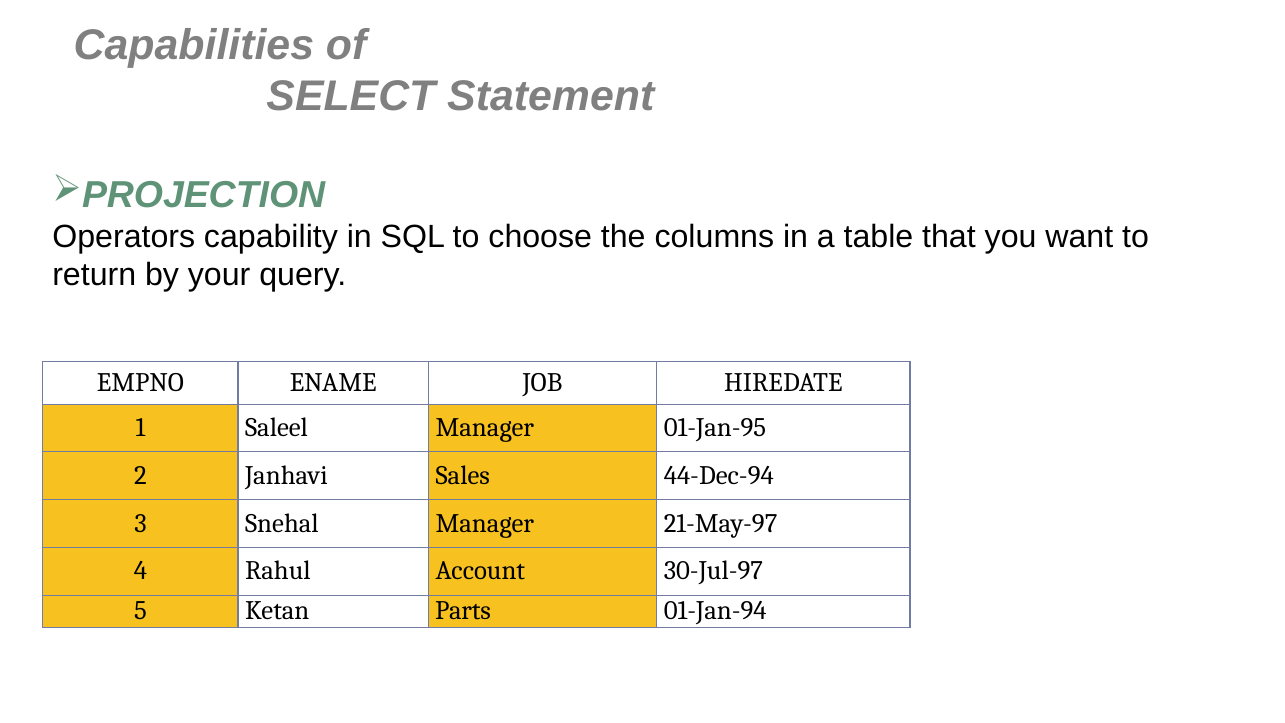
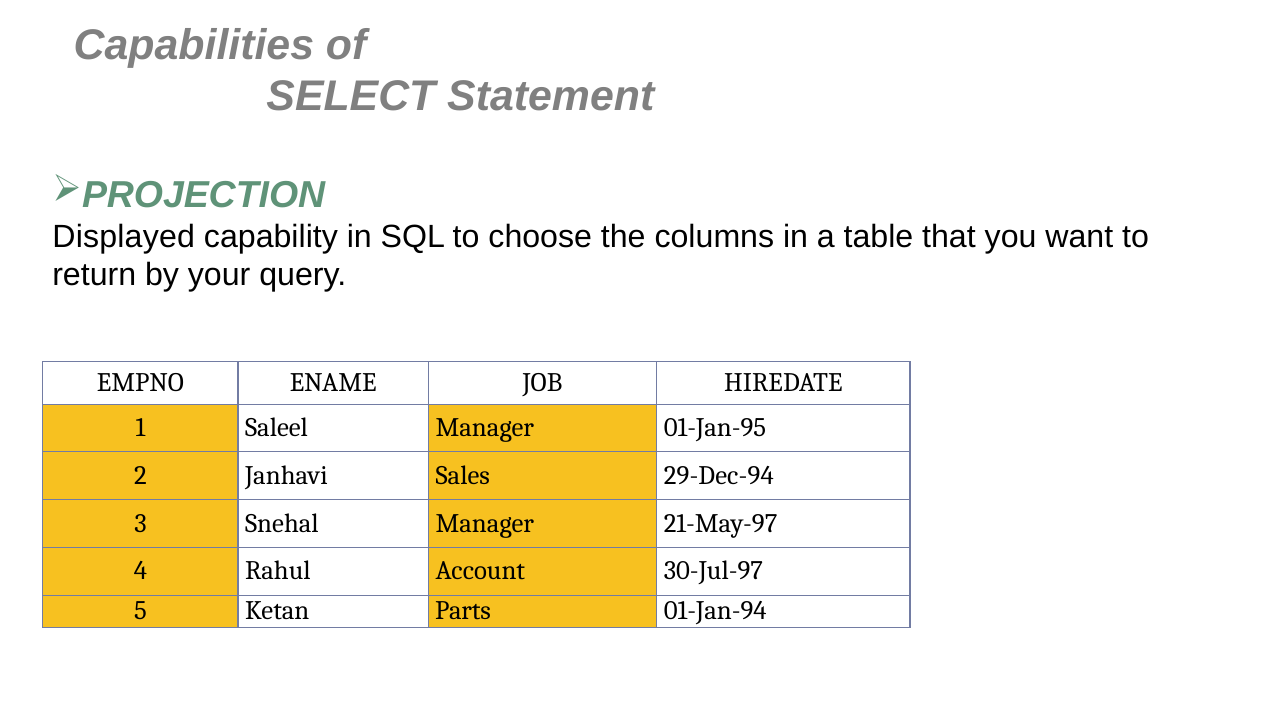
Operators: Operators -> Displayed (124, 237)
44-Dec-94: 44-Dec-94 -> 29-Dec-94 (719, 475)
